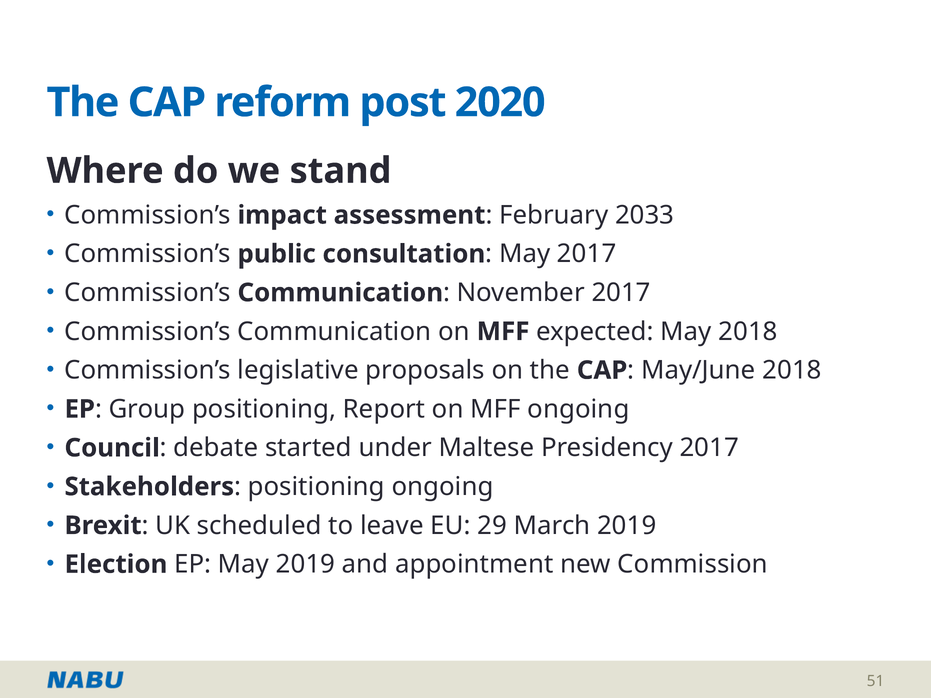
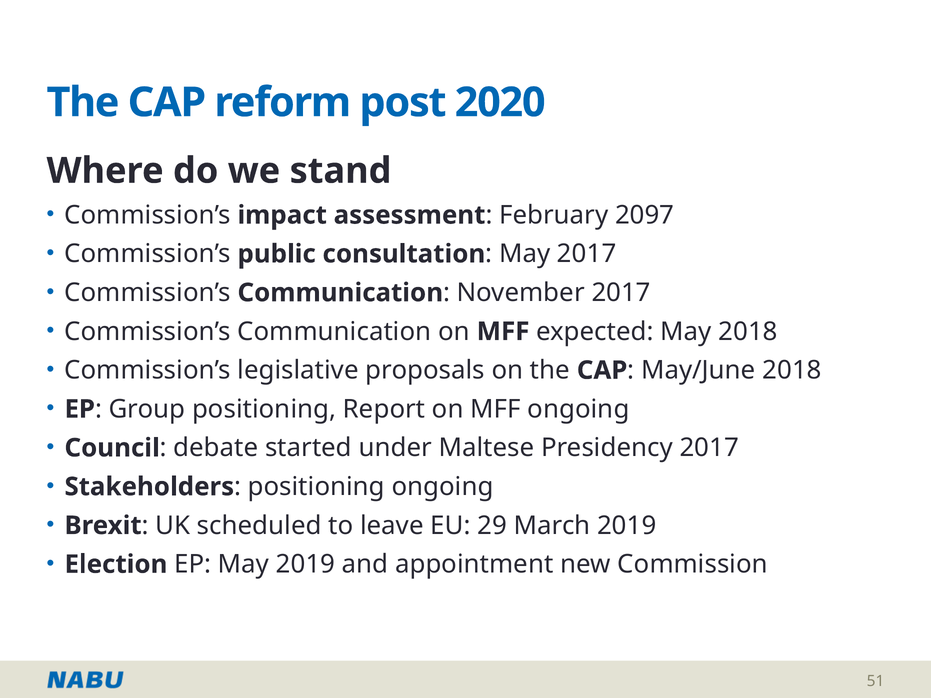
2033: 2033 -> 2097 (645, 215)
